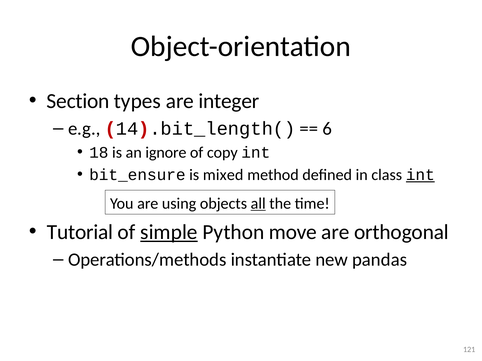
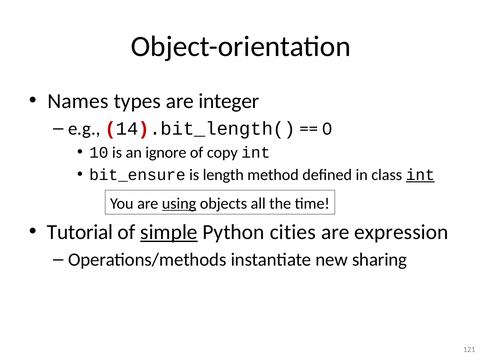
Section: Section -> Names (78, 101)
6: 6 -> 0 (327, 129)
18: 18 -> 10 (99, 153)
mixed: mixed -> length (223, 175)
using underline: none -> present (179, 204)
all underline: present -> none (258, 204)
move: move -> cities (293, 232)
orthogonal: orthogonal -> expression (401, 232)
pandas: pandas -> sharing (380, 260)
